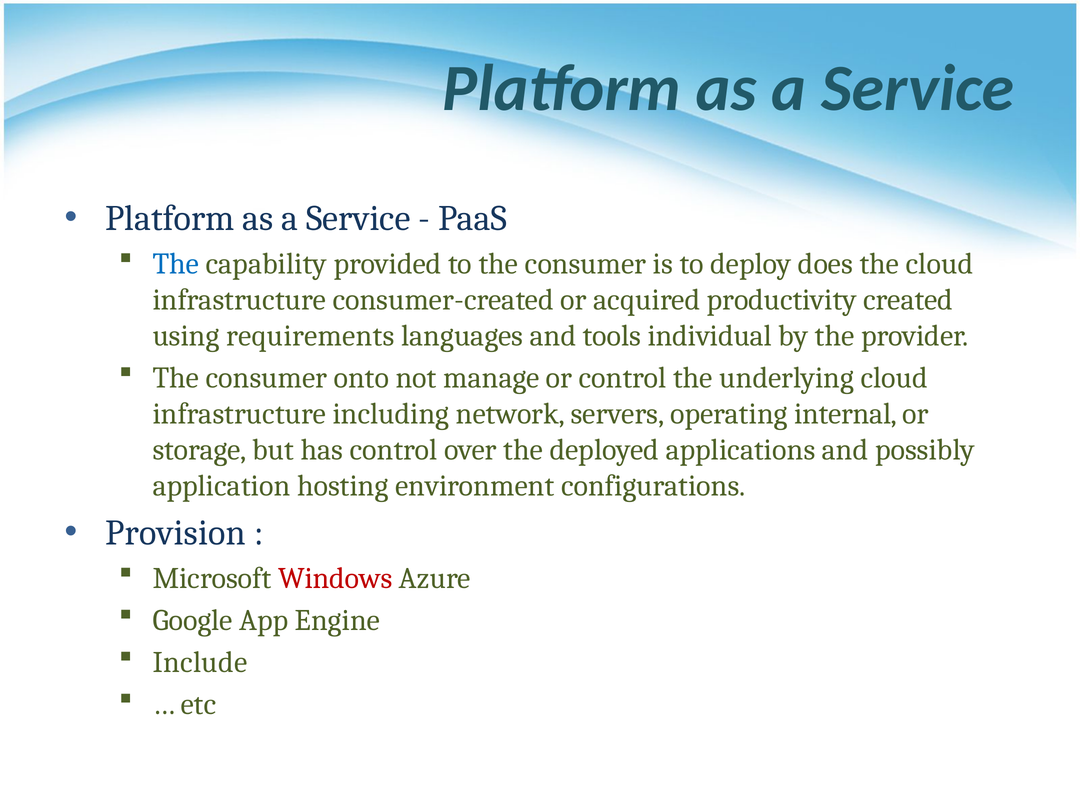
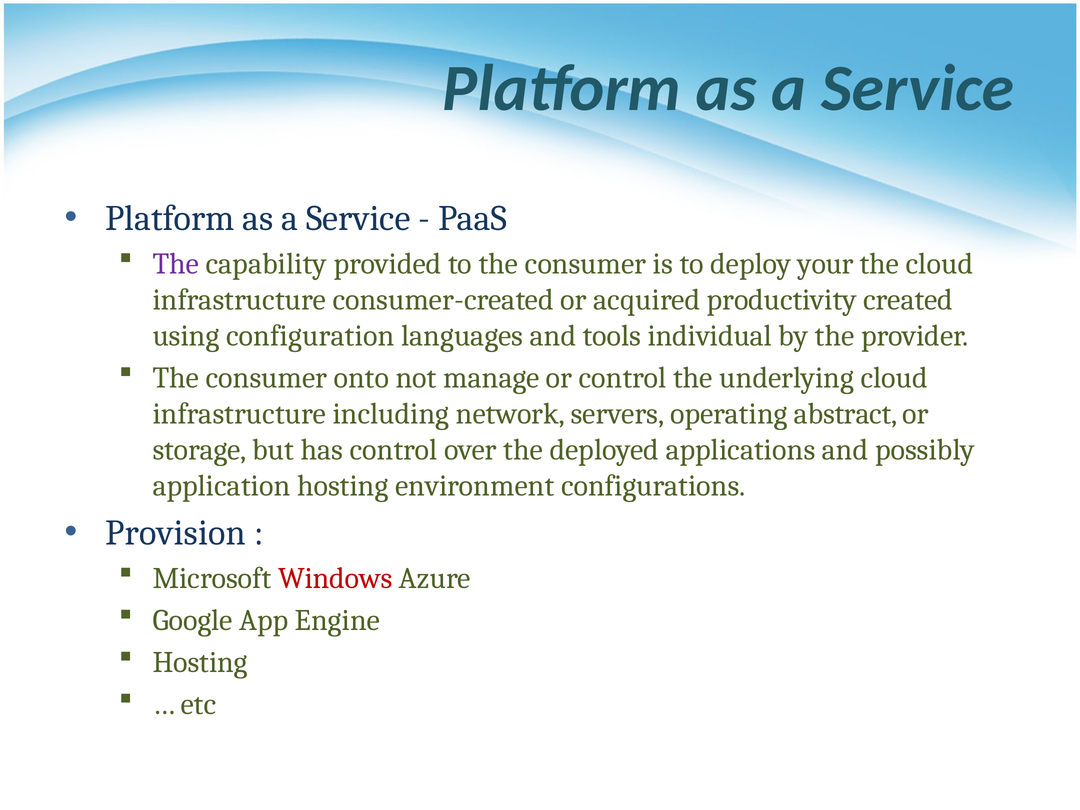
The colour: blue -> purple (176, 264)
does: does -> your (826, 264)
requirements: requirements -> configuration (310, 336)
internal: internal -> abstract (846, 414)
Include: Include -> Hosting (200, 662)
